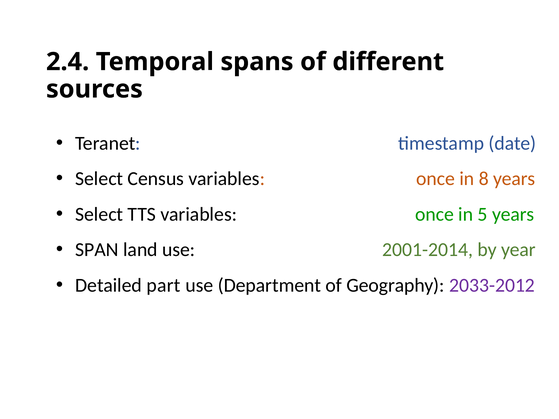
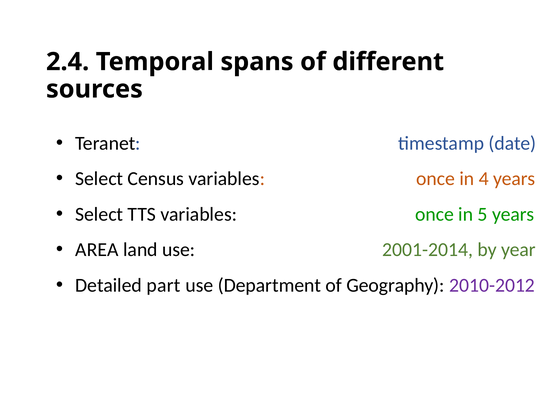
8: 8 -> 4 (484, 179)
SPAN: SPAN -> AREA (97, 250)
2033-2012: 2033-2012 -> 2010-2012 (492, 285)
